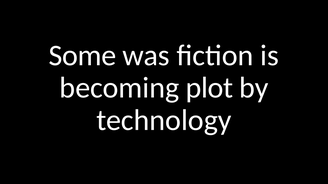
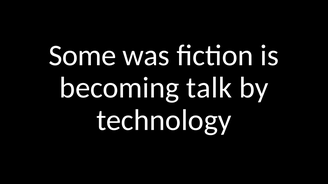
plot: plot -> talk (209, 88)
